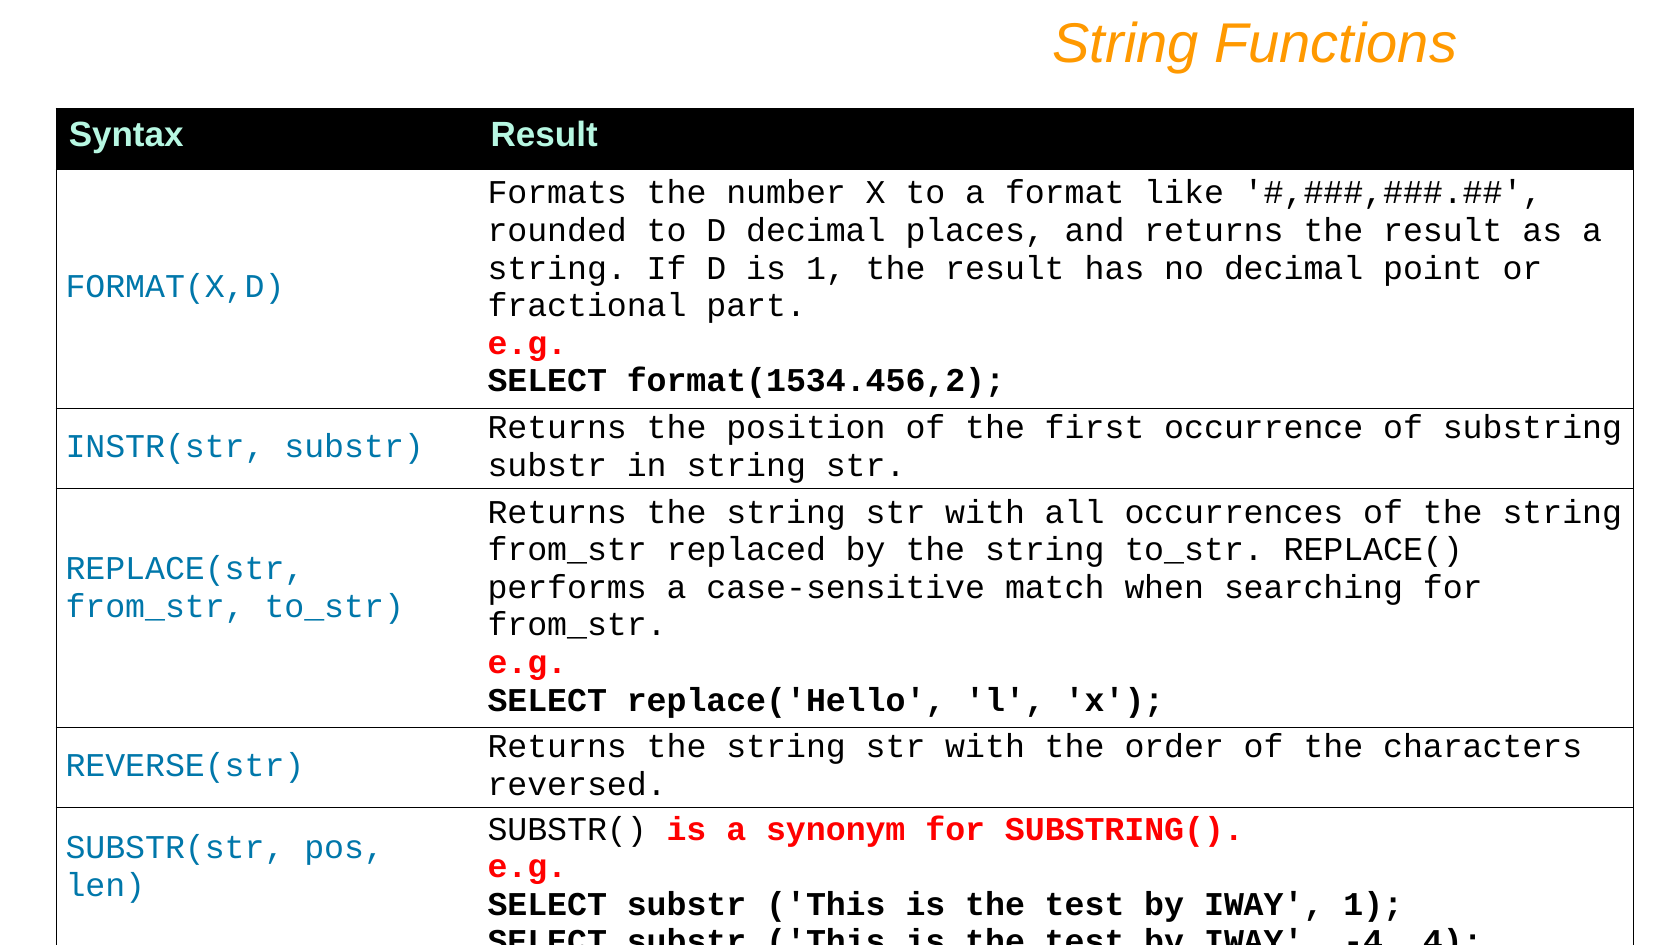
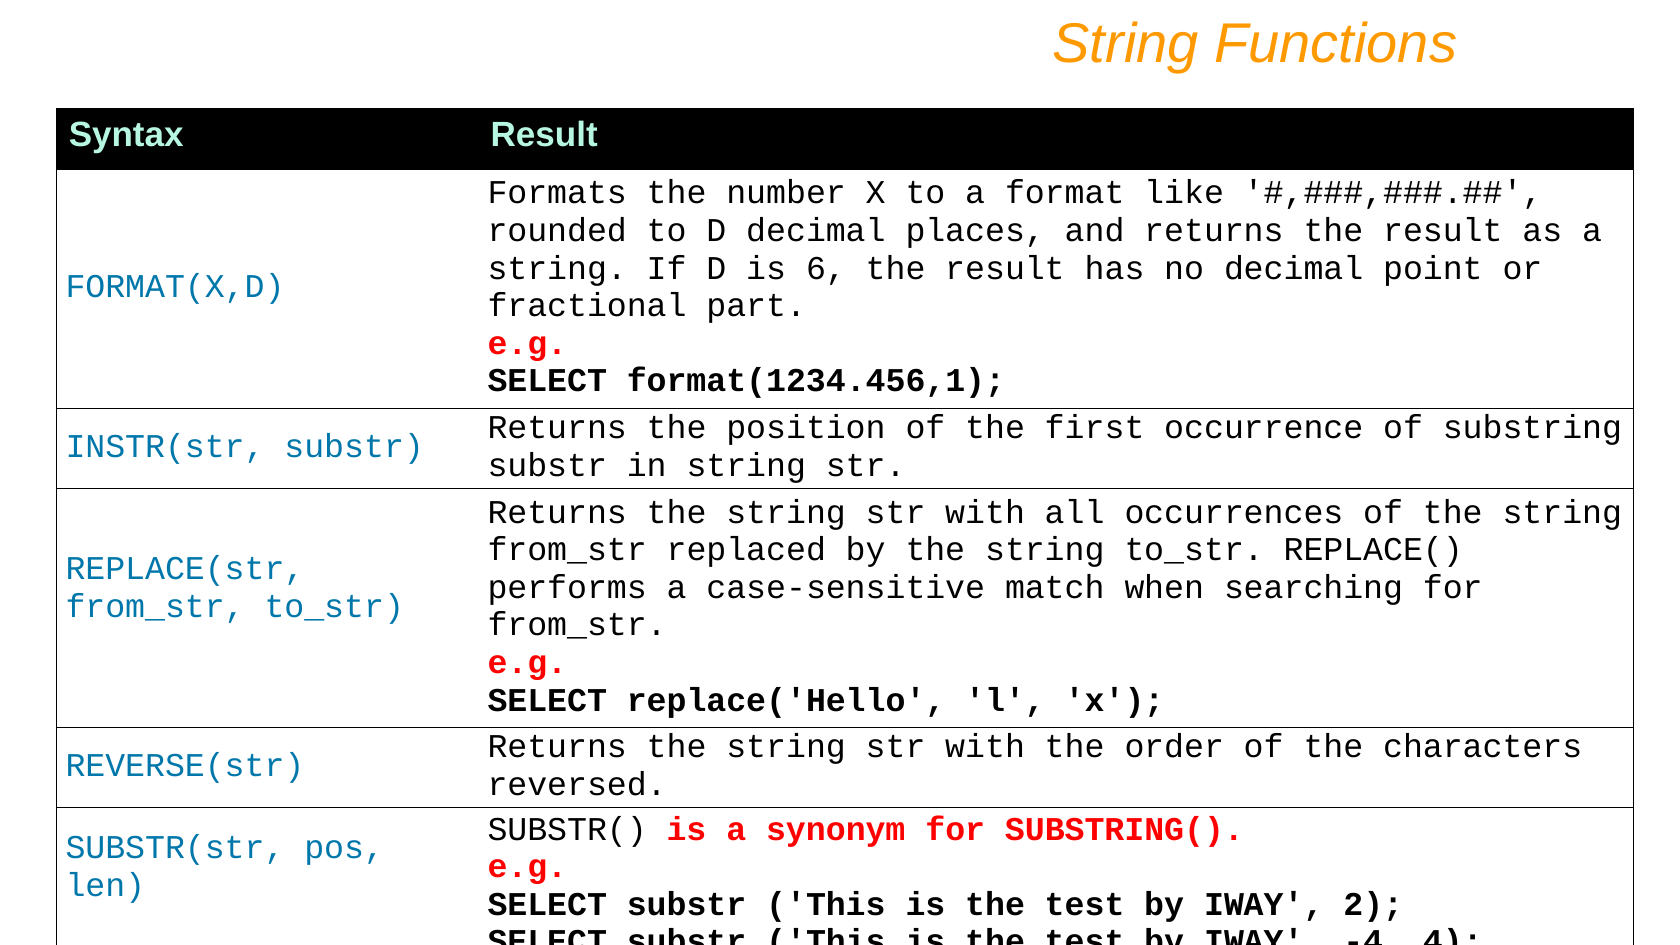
is 1: 1 -> 6 (826, 268)
format(1534.456,2: format(1534.456,2 -> format(1234.456,1 (816, 381)
IWAY 1: 1 -> 2 (1373, 904)
